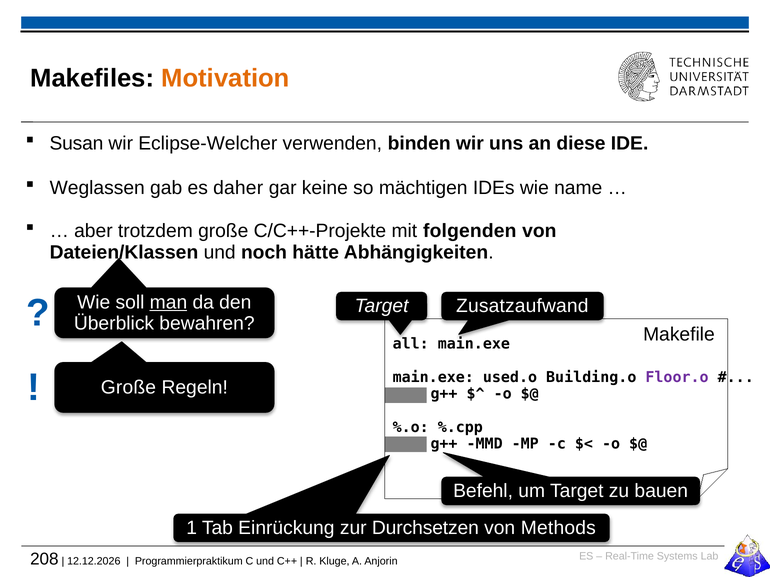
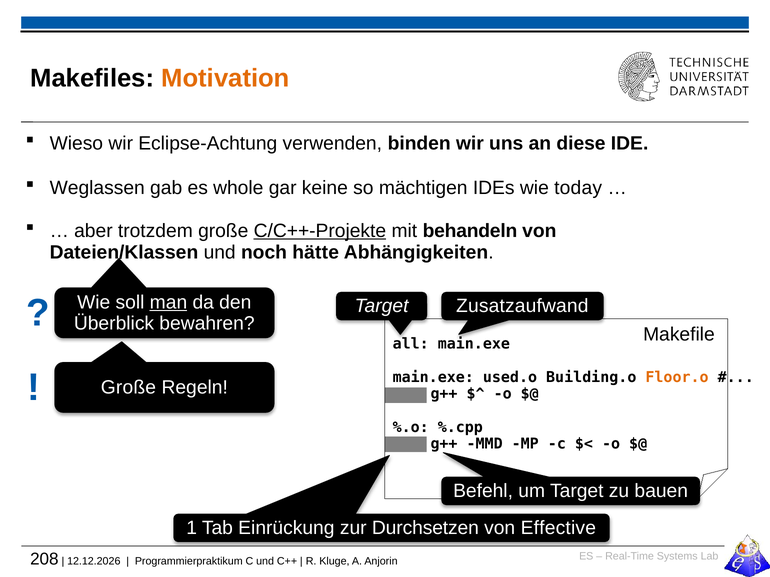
Susan: Susan -> Wieso (76, 143)
Eclipse-Welcher: Eclipse-Welcher -> Eclipse-Achtung (208, 143)
daher: daher -> whole (238, 188)
name: name -> today (578, 188)
C/C++-Projekte underline: none -> present (320, 231)
folgenden: folgenden -> behandeln (470, 231)
Floor.o colour: purple -> orange (677, 377)
Methods: Methods -> Effective (558, 528)
